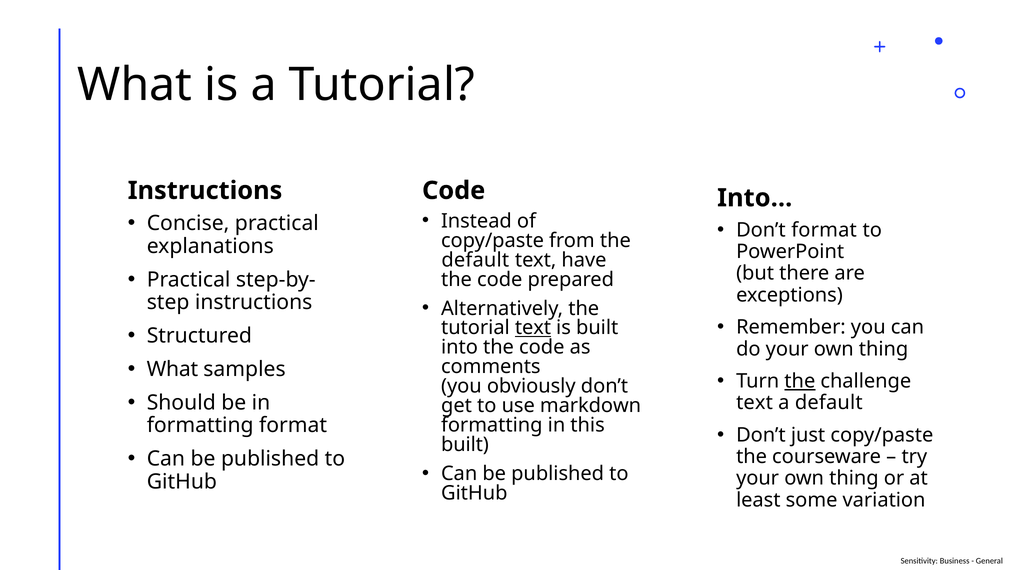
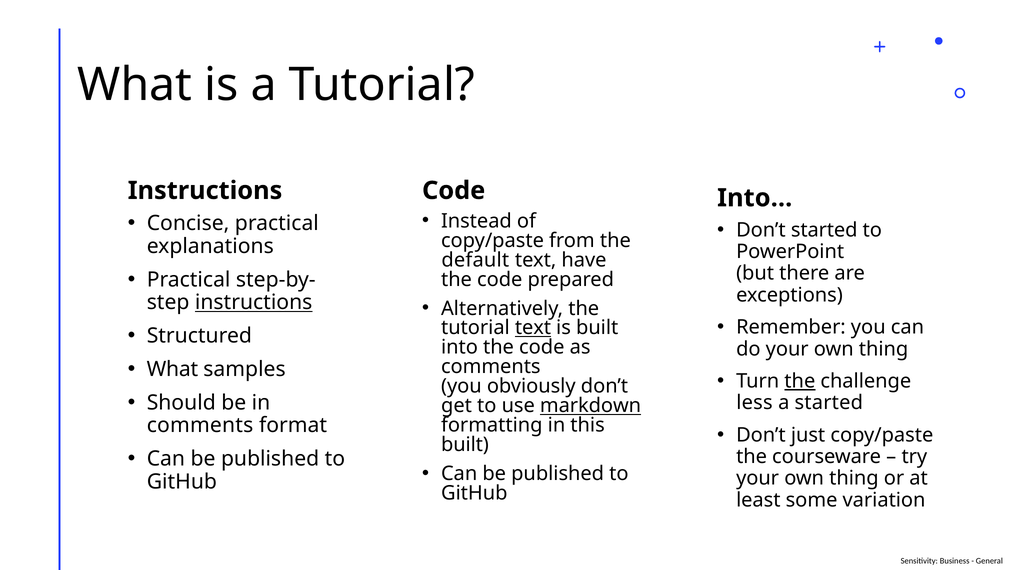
Don’t format: format -> started (824, 230)
instructions underline: none -> present (254, 303)
text: text -> less (754, 403)
a default: default -> started (829, 403)
markdown underline: none -> present (591, 406)
formatting: formatting -> comments (200, 426)
